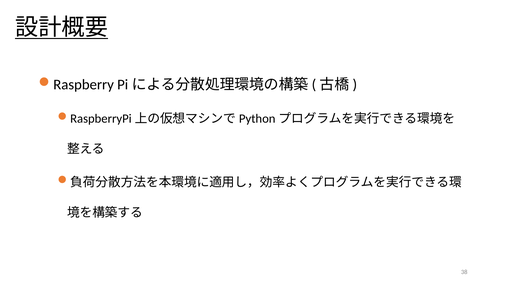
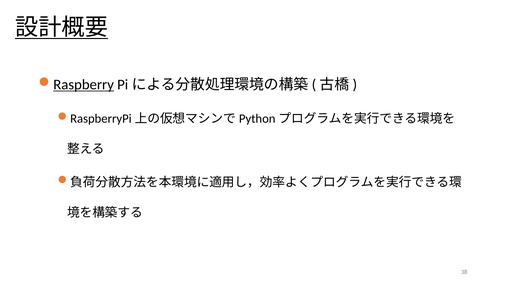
Raspberry underline: none -> present (84, 84)
